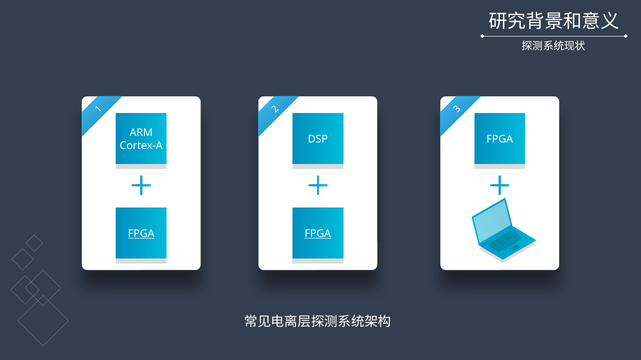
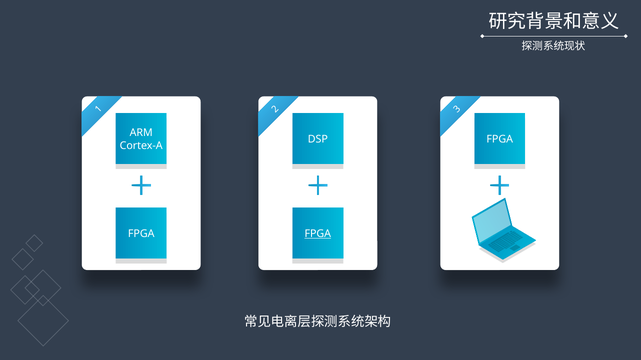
FPGA underline: present -> none (141, 234)
